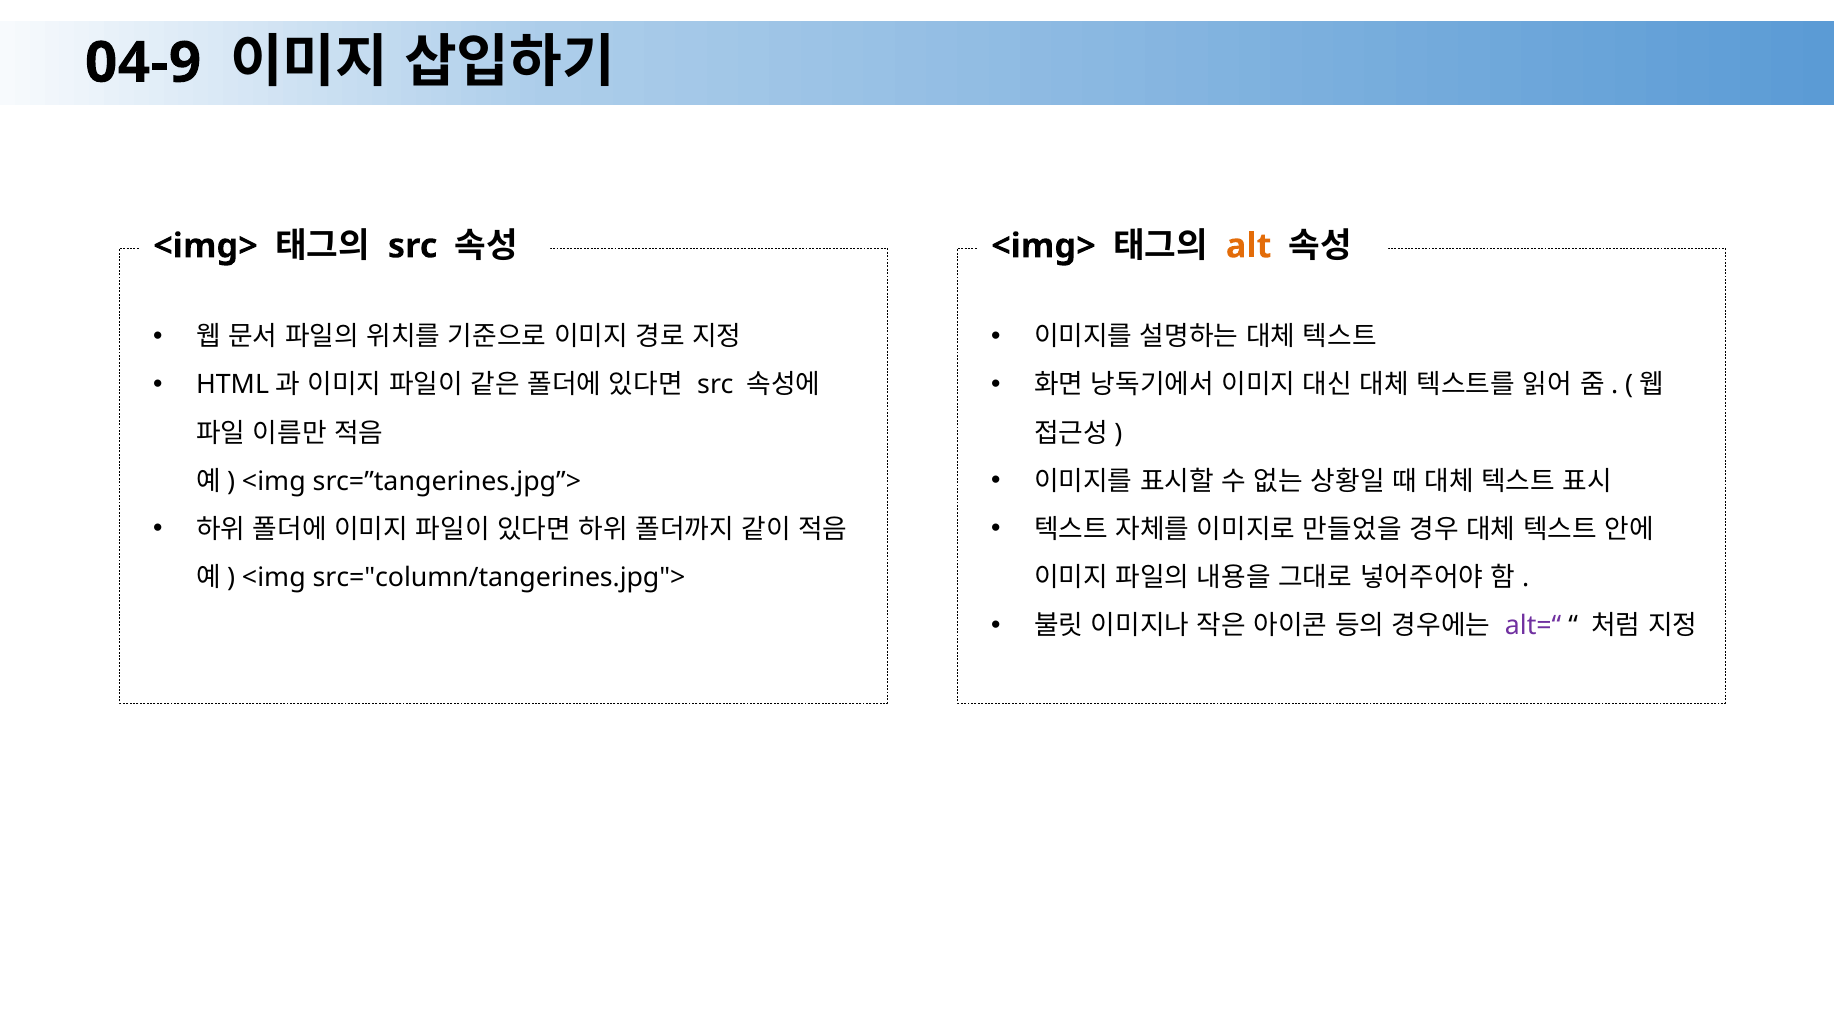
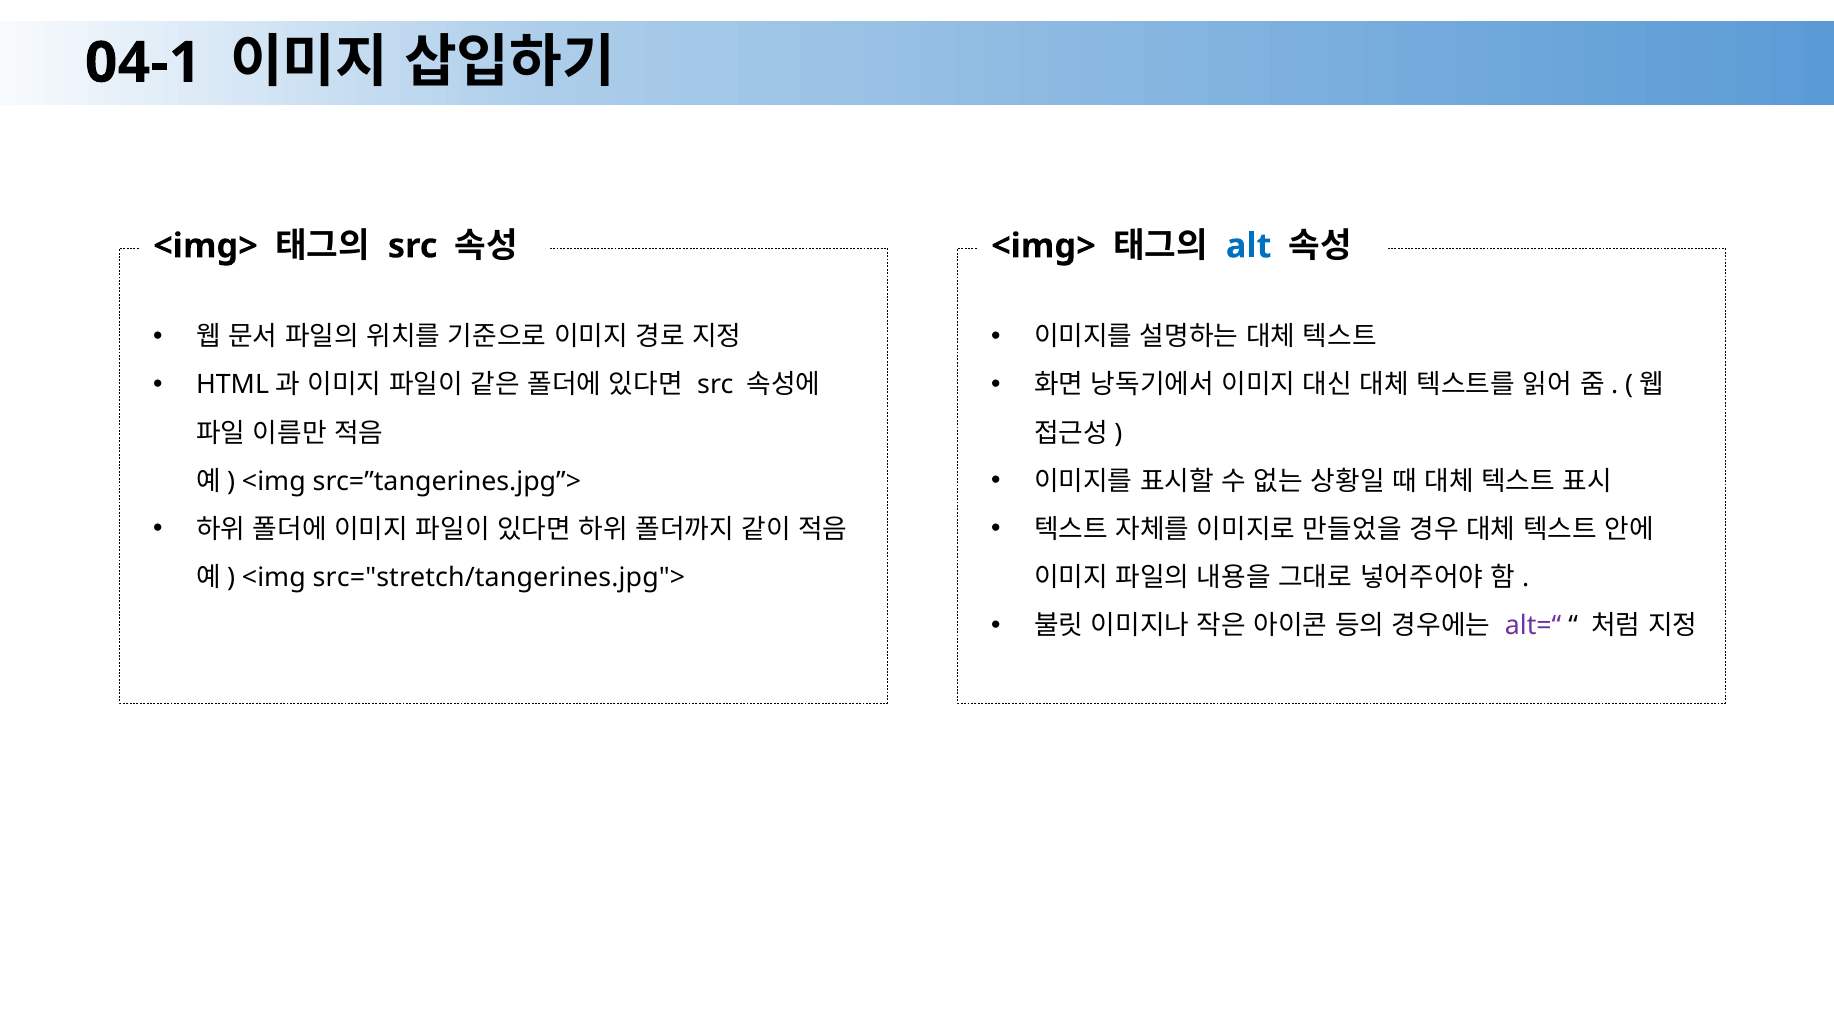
04-9: 04-9 -> 04-1 (143, 63)
alt colour: orange -> blue (1249, 246)
src="column/tangerines.jpg">: src="column/tangerines.jpg"> -> src="stretch/tangerines.jpg"> (499, 578)
